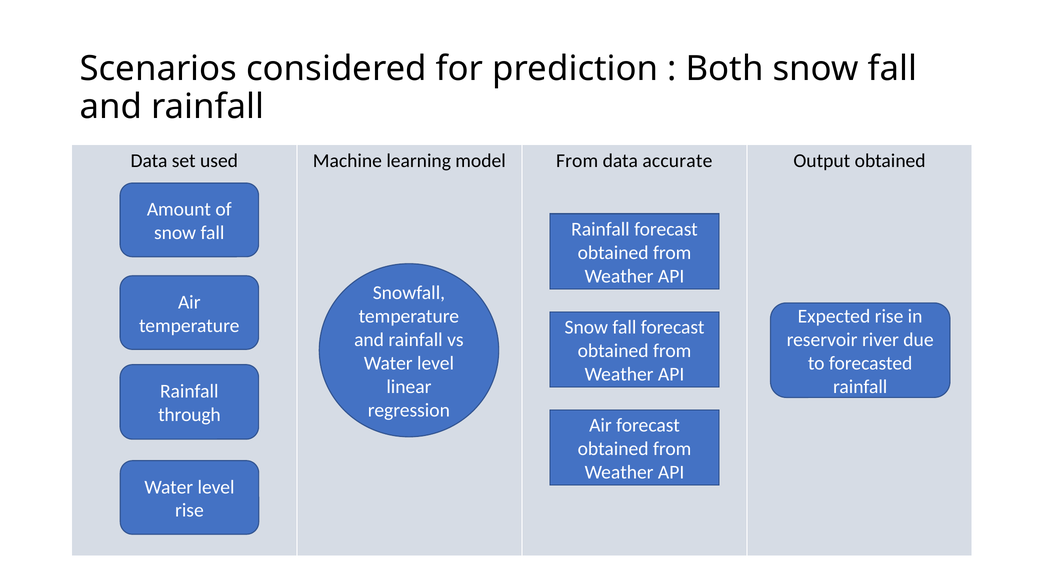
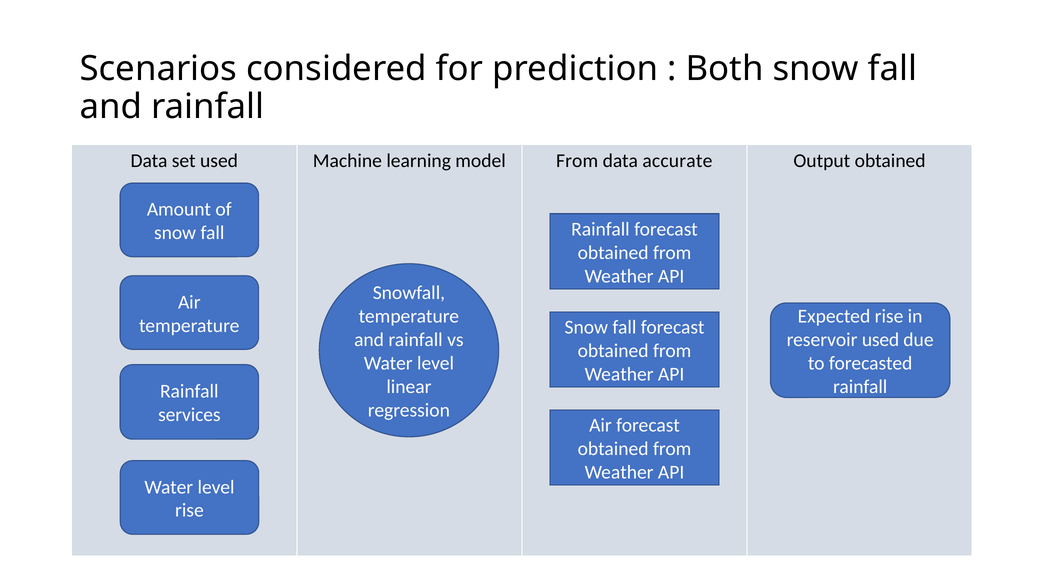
reservoir river: river -> used (881, 340)
through: through -> services (189, 415)
